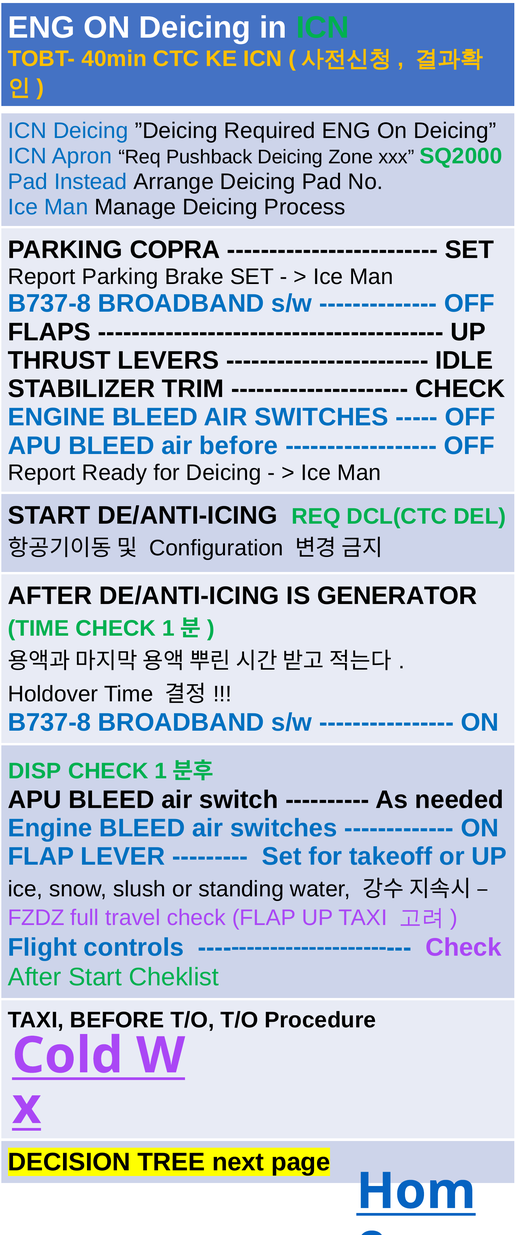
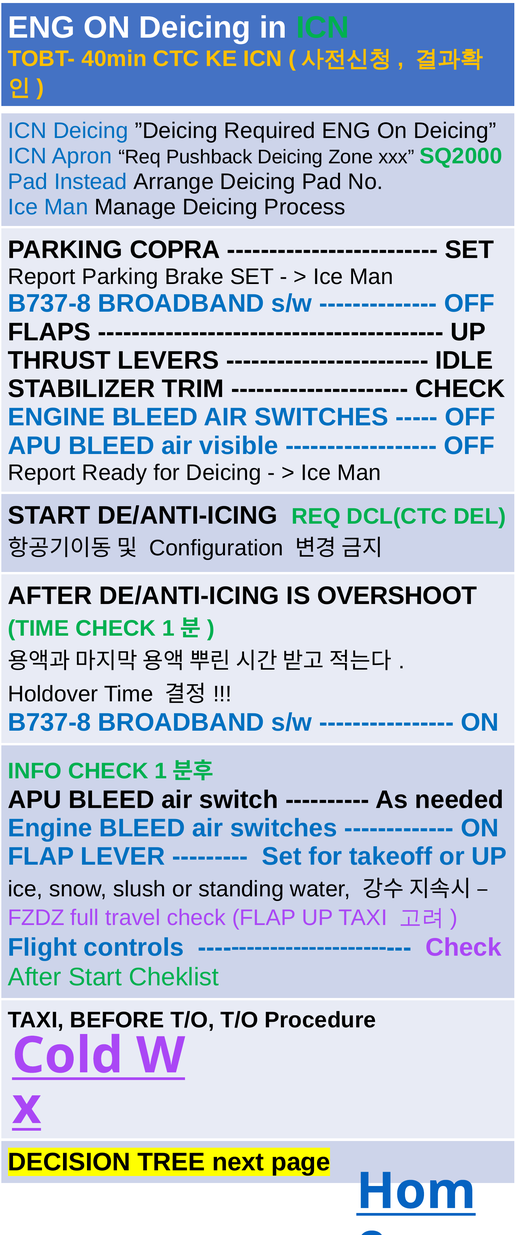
air before: before -> visible (239, 445)
GENERATOR: GENERATOR -> OVERSHOOT (397, 595)
DISP: DISP -> INFO (35, 771)
